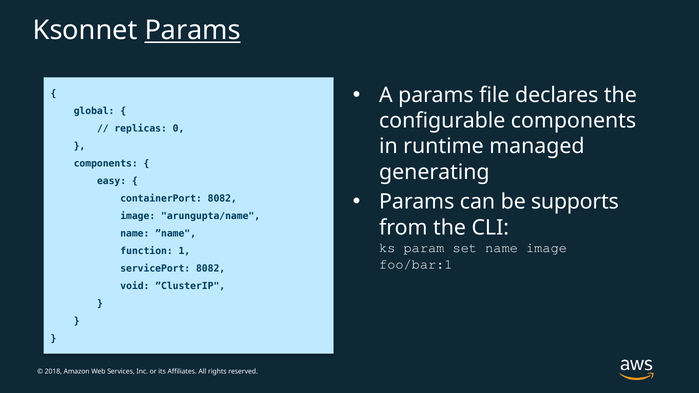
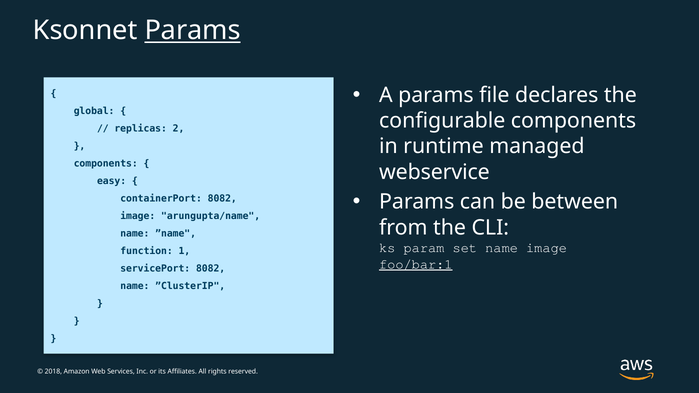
0: 0 -> 2 (179, 129)
generating: generating -> webservice (434, 172)
supports: supports -> between (575, 202)
foo/bar:1 underline: none -> present (416, 264)
void: void -> name (135, 286)
